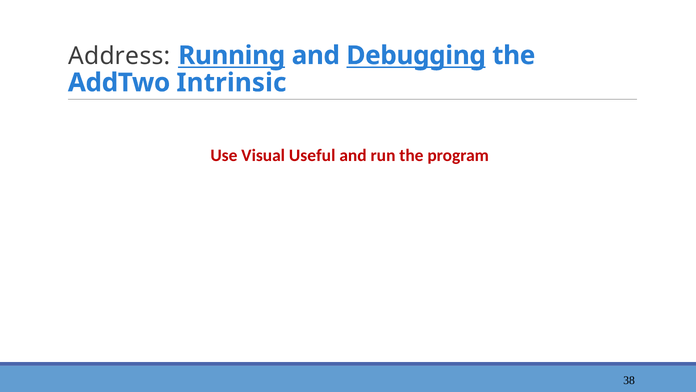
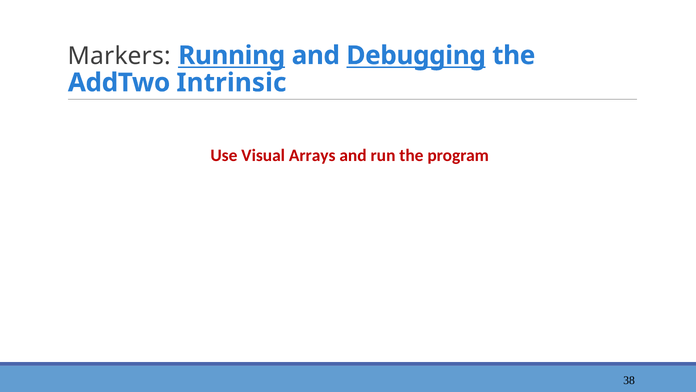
Address: Address -> Markers (119, 56)
Useful: Useful -> Arrays (312, 155)
